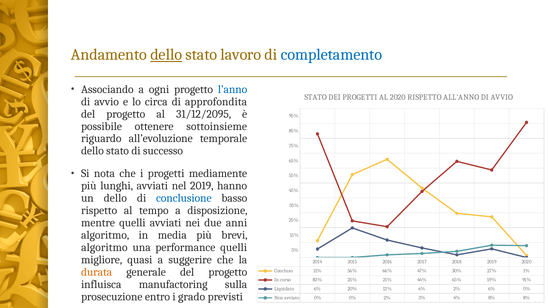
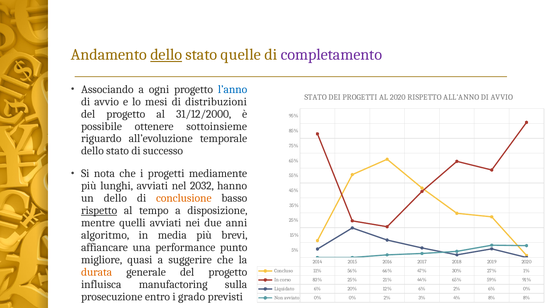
lavoro: lavoro -> quelle (241, 55)
completamento colour: blue -> purple (331, 55)
circa: circa -> mesi (156, 102)
approfondita: approfondita -> distribuzioni (216, 102)
31/12/2095: 31/12/2095 -> 31/12/2000 (204, 114)
nel 2019: 2019 -> 2032 (202, 186)
conclusione colour: blue -> orange (184, 198)
rispetto underline: none -> present (99, 211)
algoritmo: algoritmo -> affiancare (104, 248)
performance quelli: quelli -> punto (234, 248)
